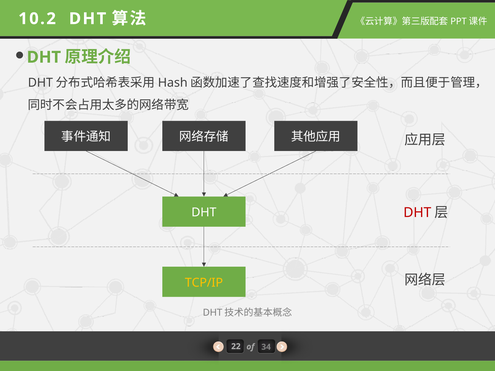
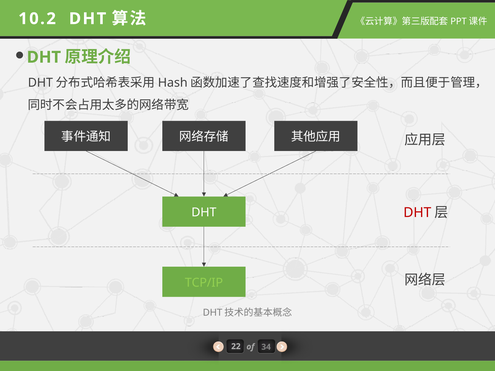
TCP/IP colour: yellow -> light green (204, 283)
